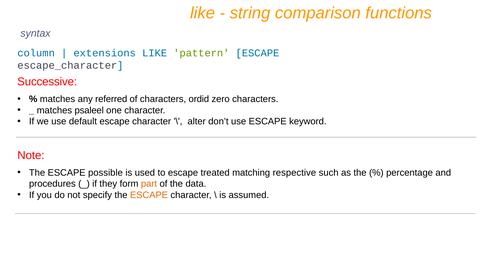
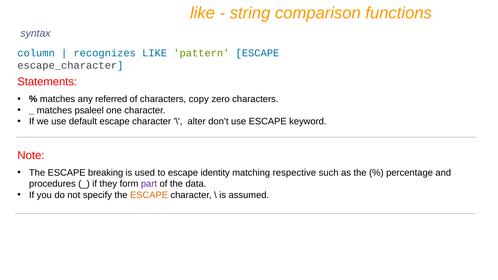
extensions: extensions -> recognizes (105, 53)
Successive: Successive -> Statements (47, 82)
ordid: ordid -> copy (199, 99)
possible: possible -> breaking (106, 173)
treated: treated -> identity (215, 173)
part colour: orange -> purple (149, 184)
